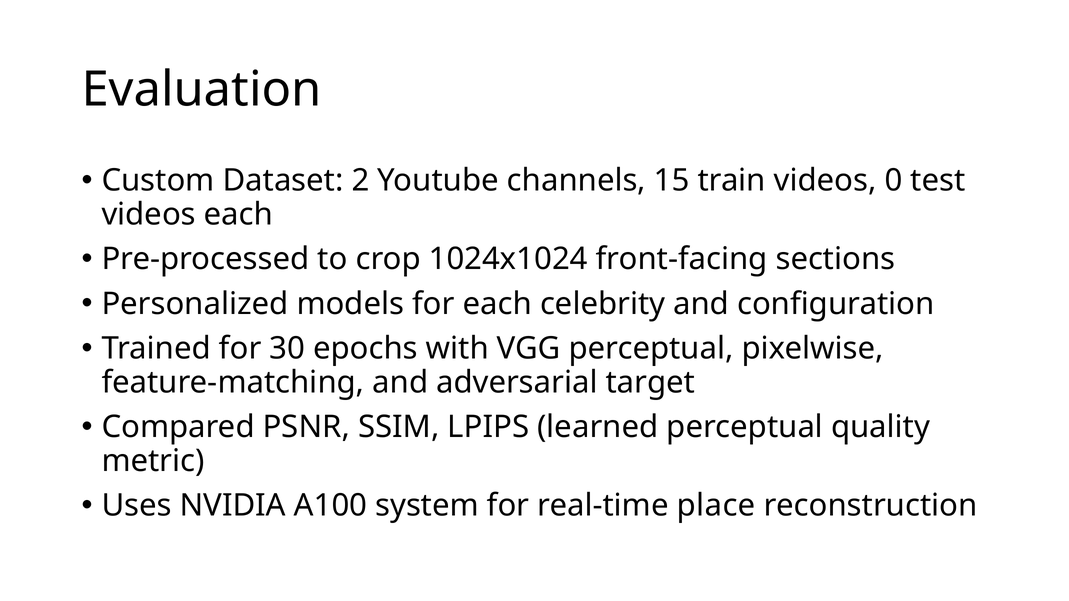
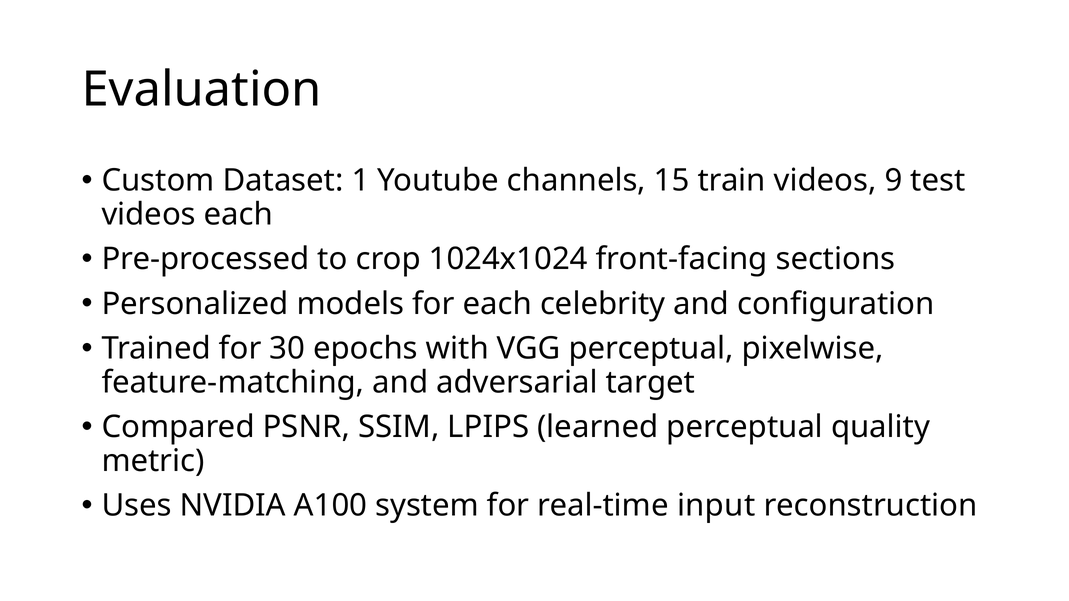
2: 2 -> 1 (360, 181)
0: 0 -> 9 (893, 181)
place: place -> input (716, 506)
